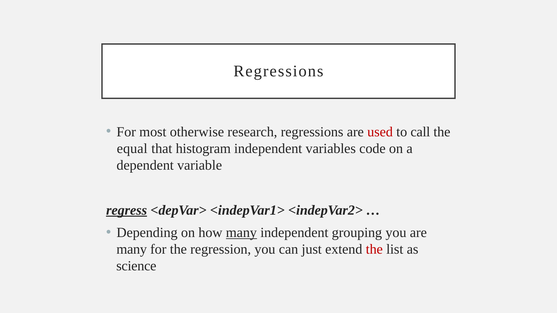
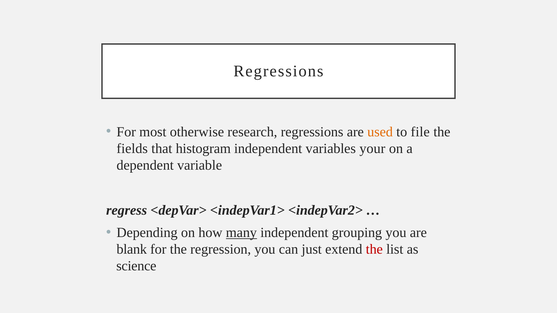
used colour: red -> orange (380, 132)
call: call -> file (420, 132)
equal: equal -> fields (132, 149)
code: code -> your (372, 149)
regress underline: present -> none (127, 210)
many: many -> blank (132, 250)
